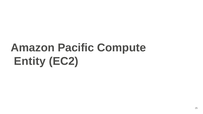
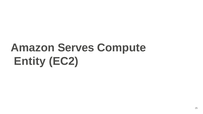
Pacific: Pacific -> Serves (76, 48)
